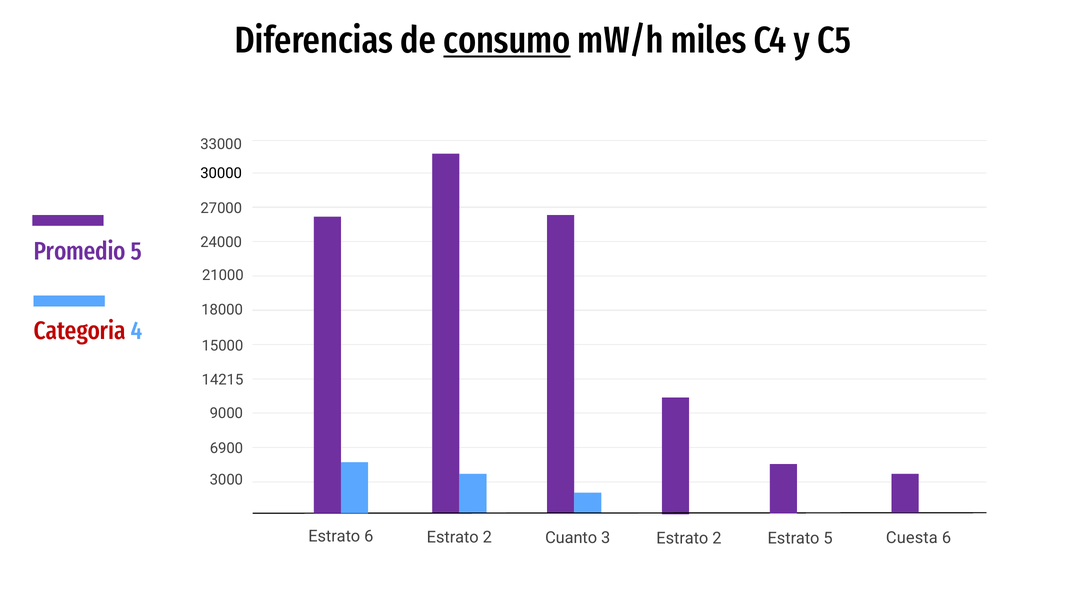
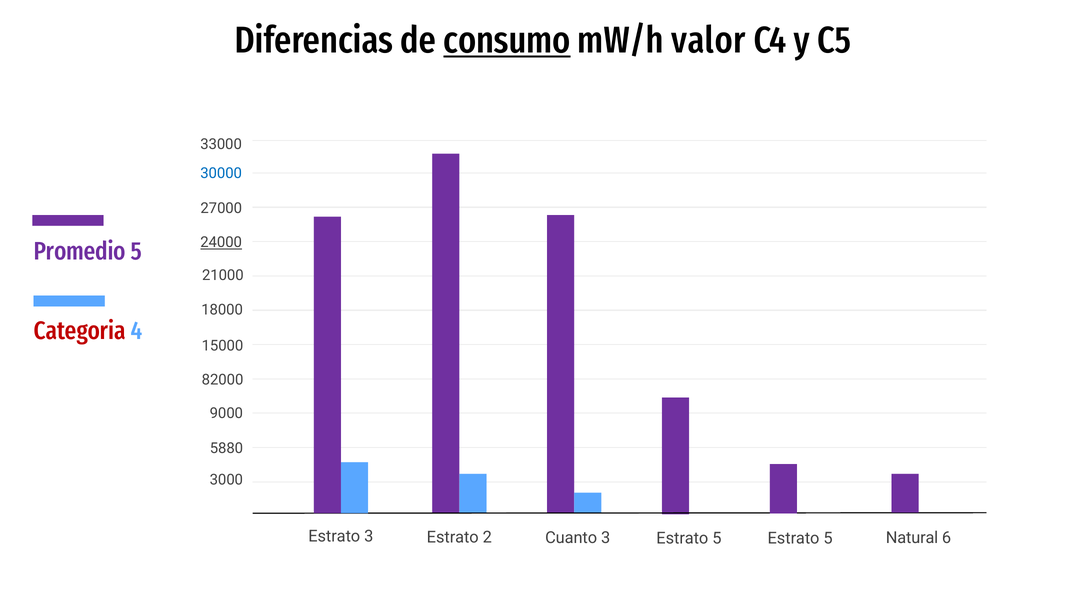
miles: miles -> valor (708, 41)
30000 colour: black -> blue (221, 173)
24000 underline: none -> present (221, 242)
14215: 14215 -> 82000 (223, 380)
6900: 6900 -> 5880 (226, 448)
Estrato 6: 6 -> 3 (369, 536)
3 Estrato 2: 2 -> 5 (717, 538)
Cuesta: Cuesta -> Natural (912, 537)
